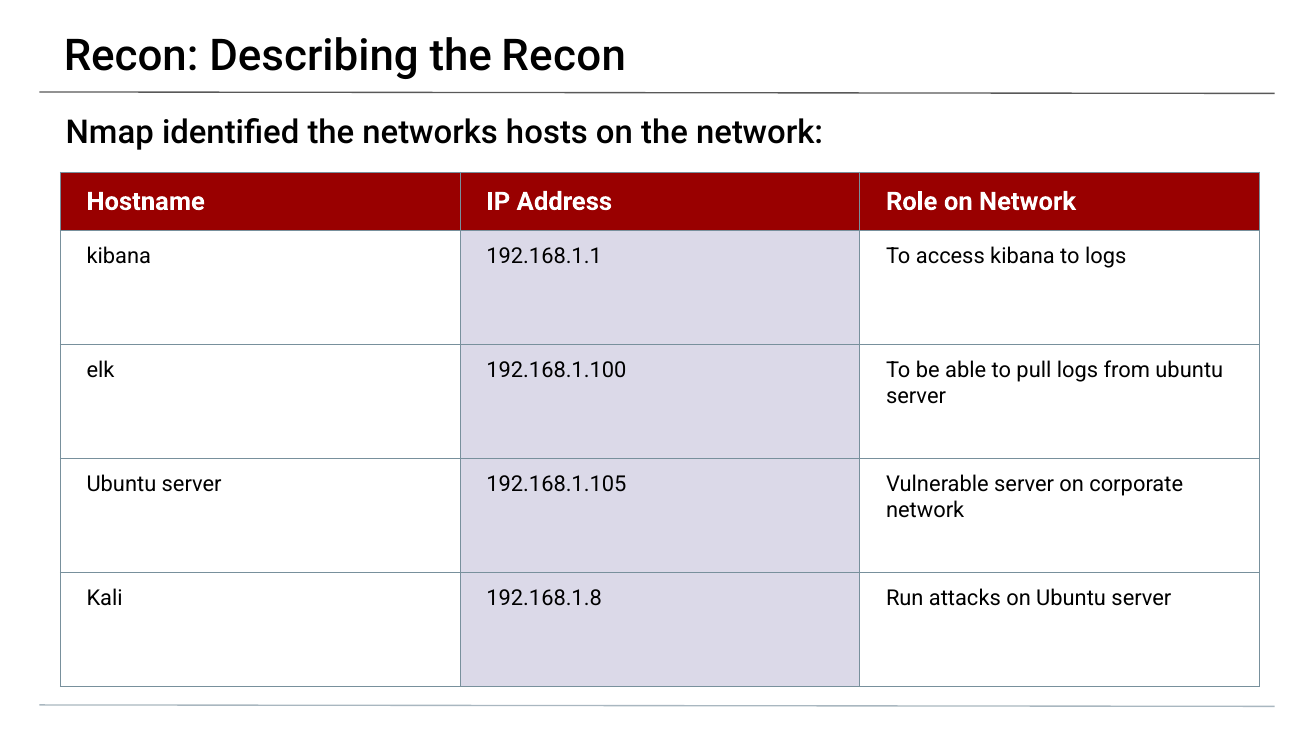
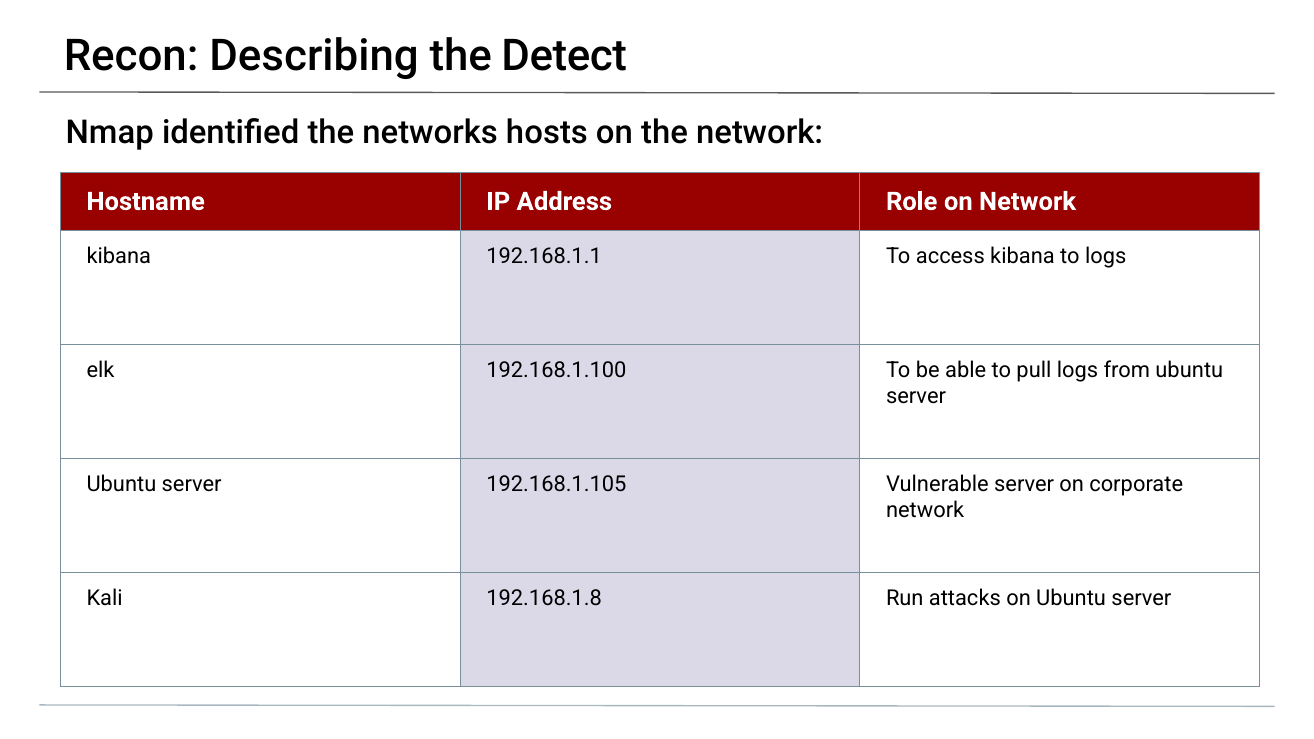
the Recon: Recon -> Detect (564, 56)
